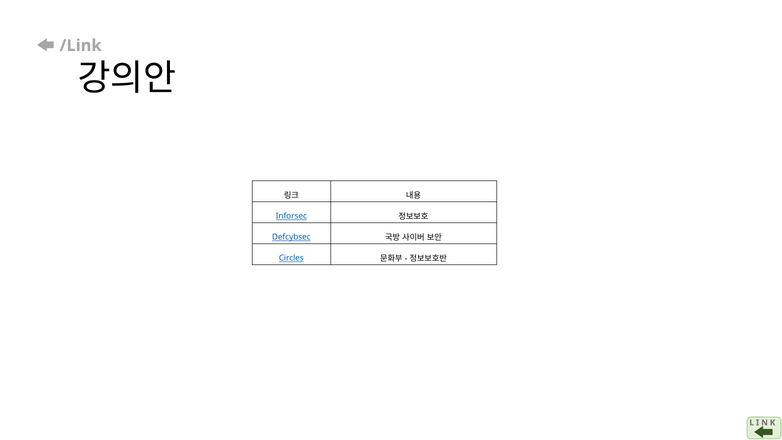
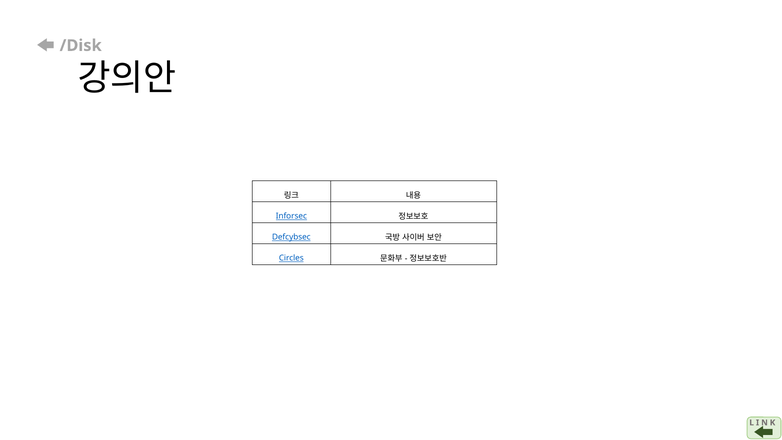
/Link: /Link -> /Disk (81, 46)
